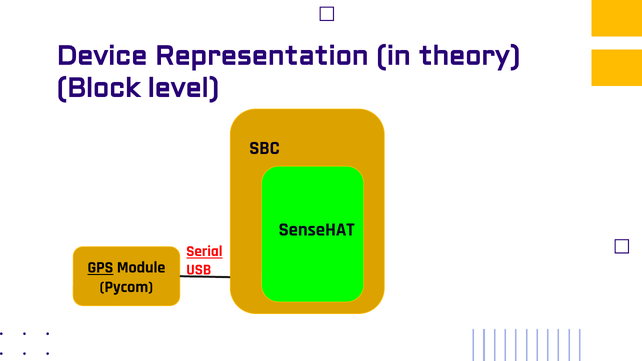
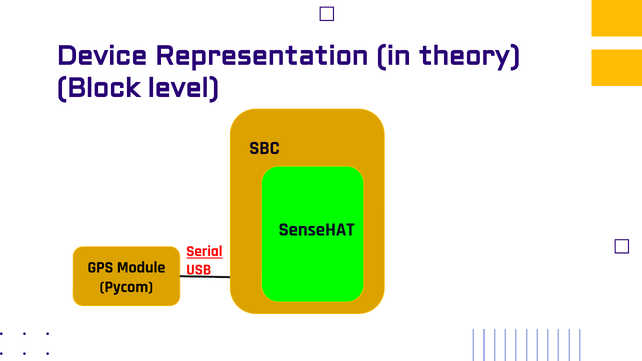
GPS underline: present -> none (100, 268)
